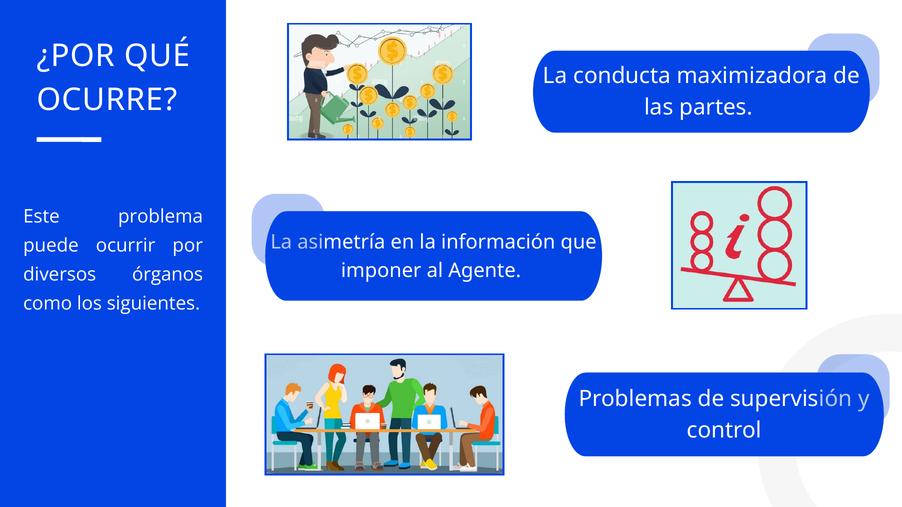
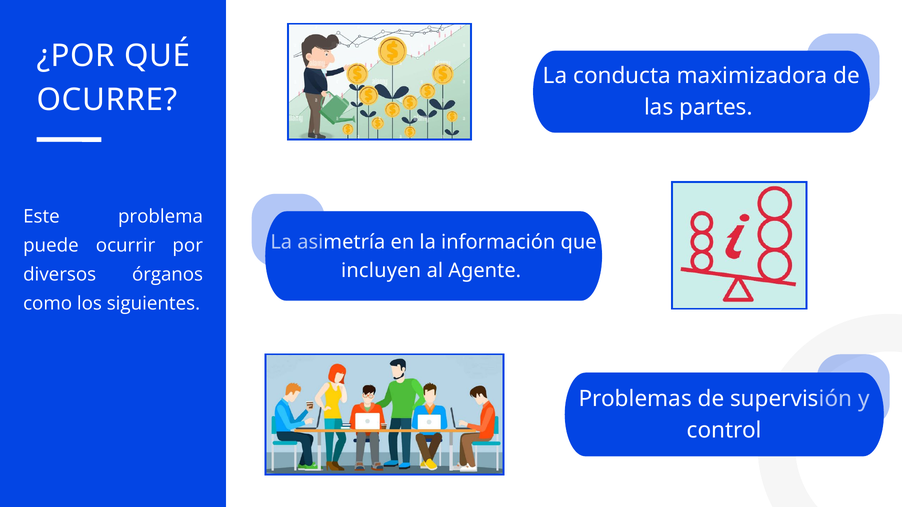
imponer: imponer -> incluyen (381, 271)
